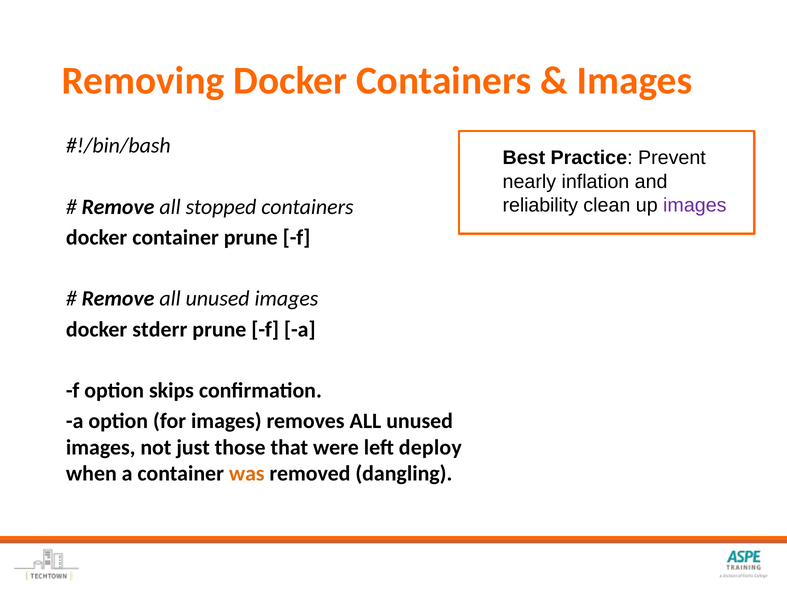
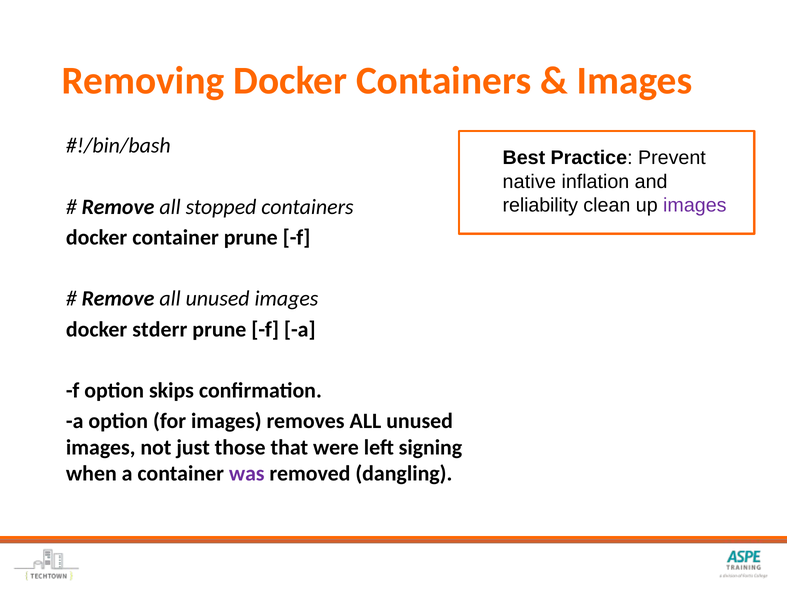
nearly: nearly -> native (529, 182)
deploy: deploy -> signing (430, 448)
was colour: orange -> purple (247, 474)
